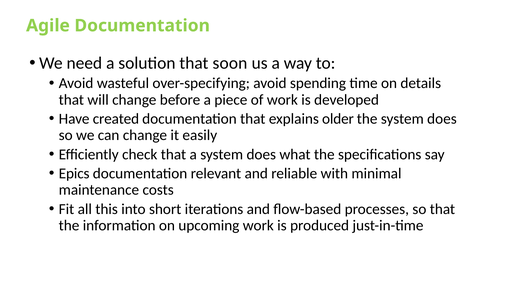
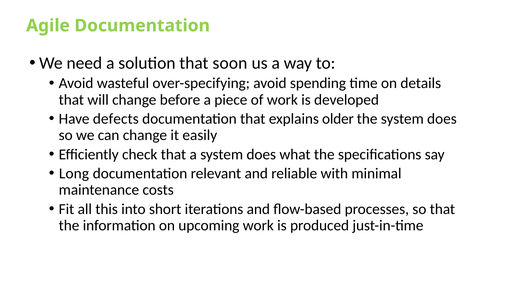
created: created -> defects (116, 119)
Epics: Epics -> Long (74, 174)
